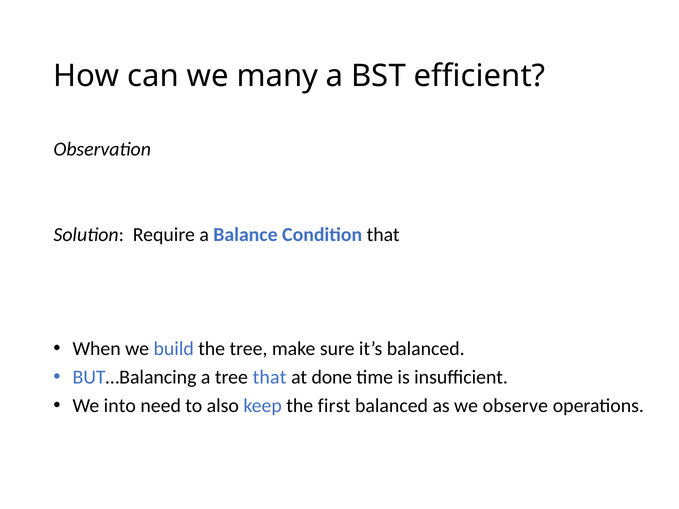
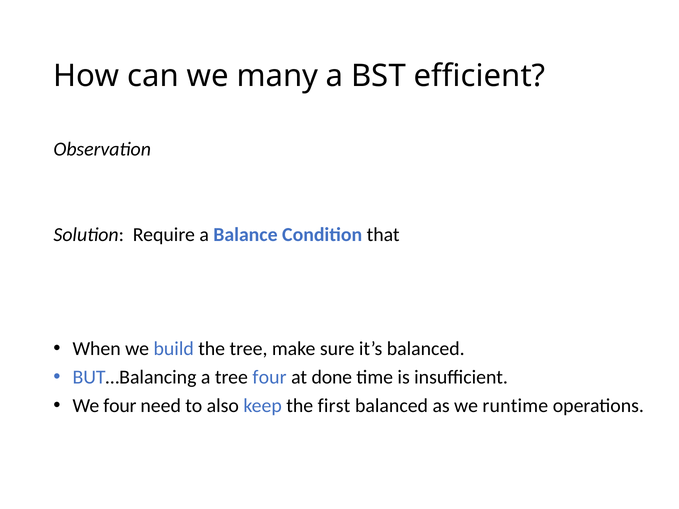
tree that: that -> four (270, 377)
We into: into -> four (120, 406)
observe: observe -> runtime (515, 406)
